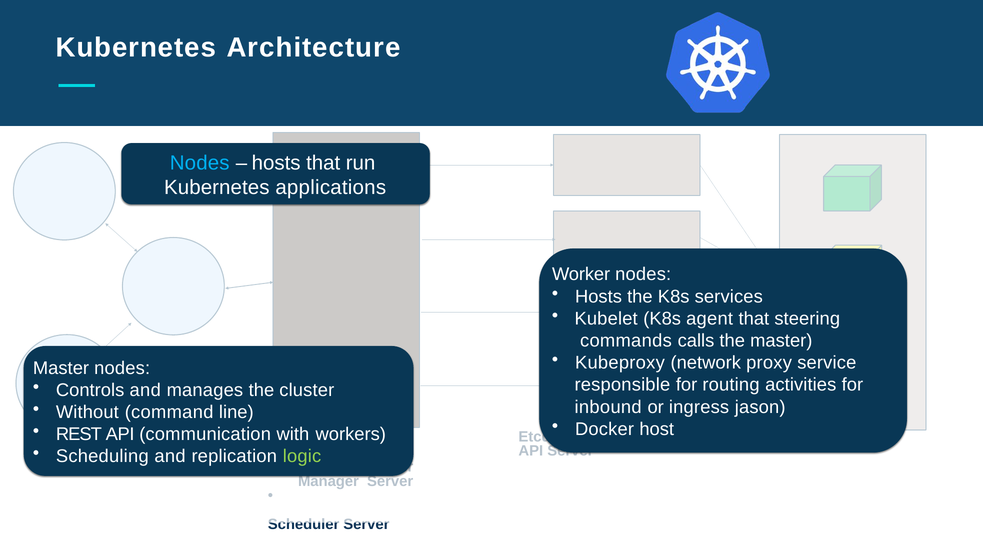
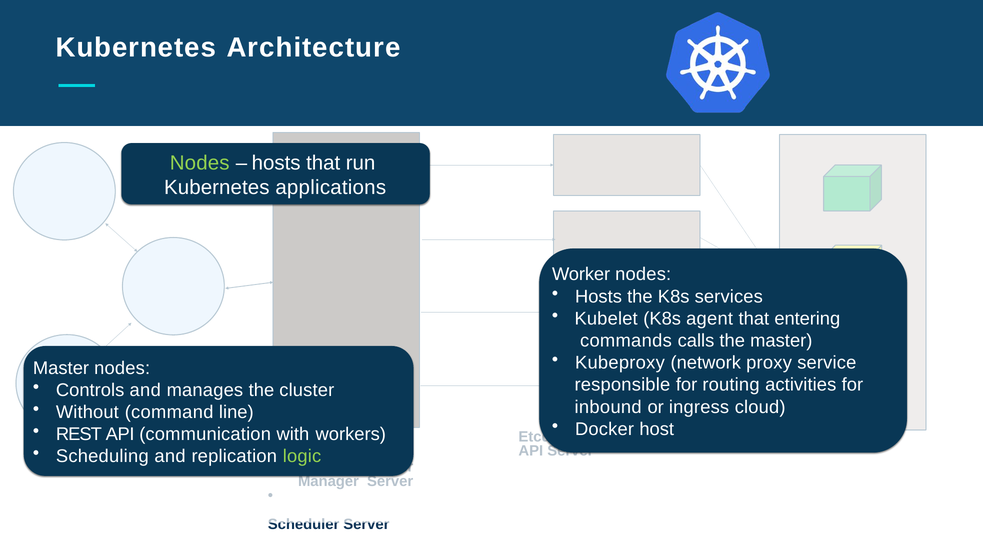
Nodes colour: light blue -> light green (200, 163)
steering: steering -> entering (807, 318)
jason: jason -> cloud (760, 407)
